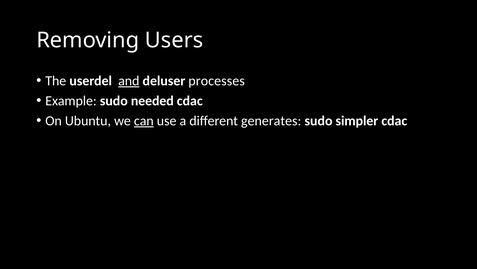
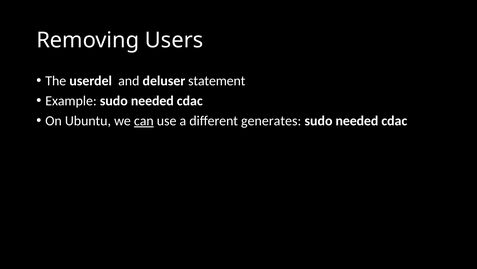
and underline: present -> none (129, 81)
processes: processes -> statement (217, 81)
simpler: simpler -> needed (357, 121)
